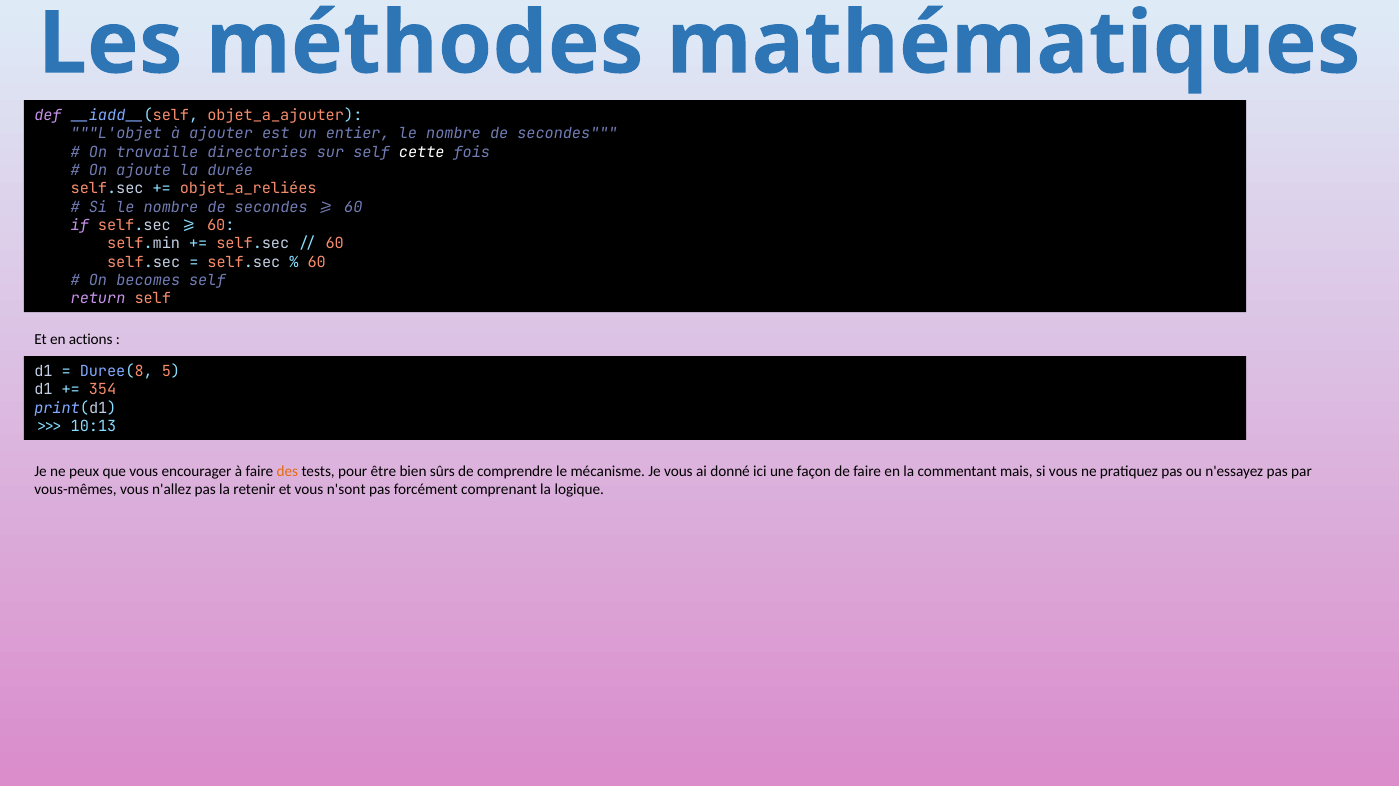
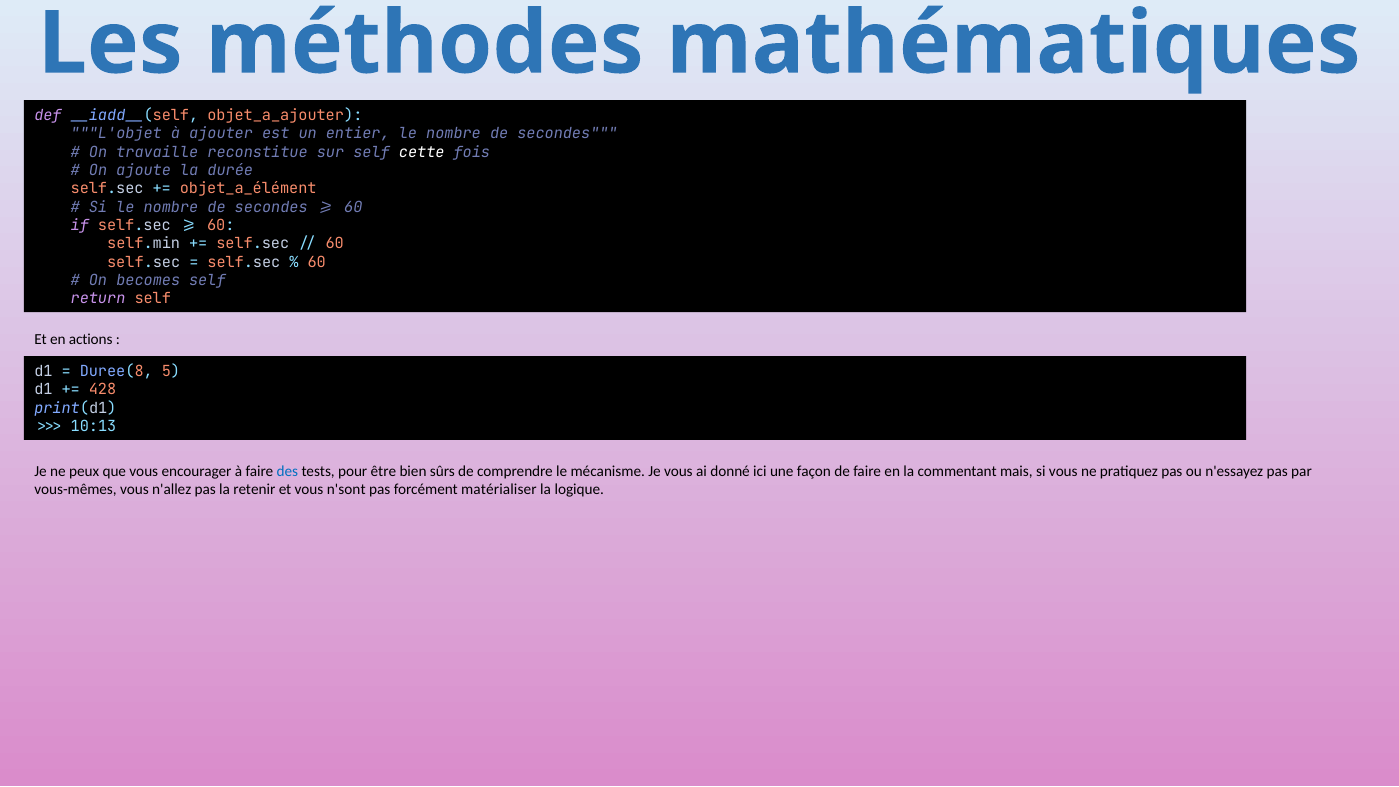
directories: directories -> reconstitue (258, 152)
objet_a_reliées: objet_a_reliées -> objet_a_élément (248, 189)
354: 354 -> 428 (103, 390)
des colour: orange -> blue (287, 471)
comprenant: comprenant -> matérialiser (499, 490)
